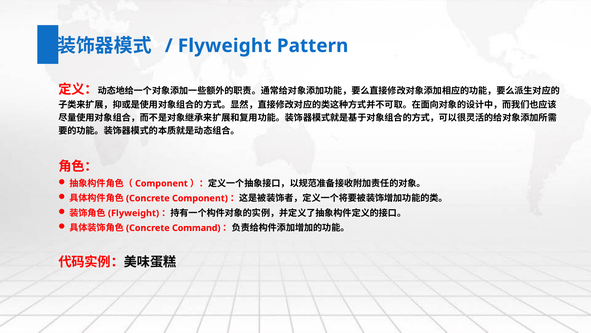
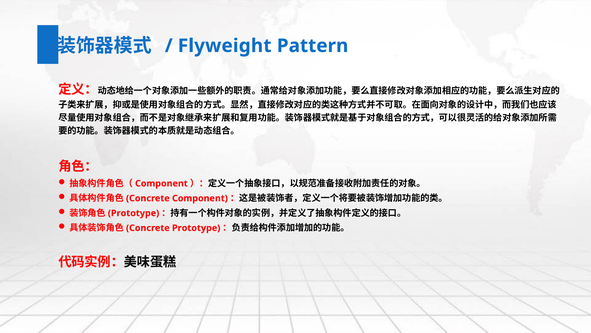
Flyweight: Flyweight -> Prototype (134, 213)
Command: Command -> Prototype (196, 228)
